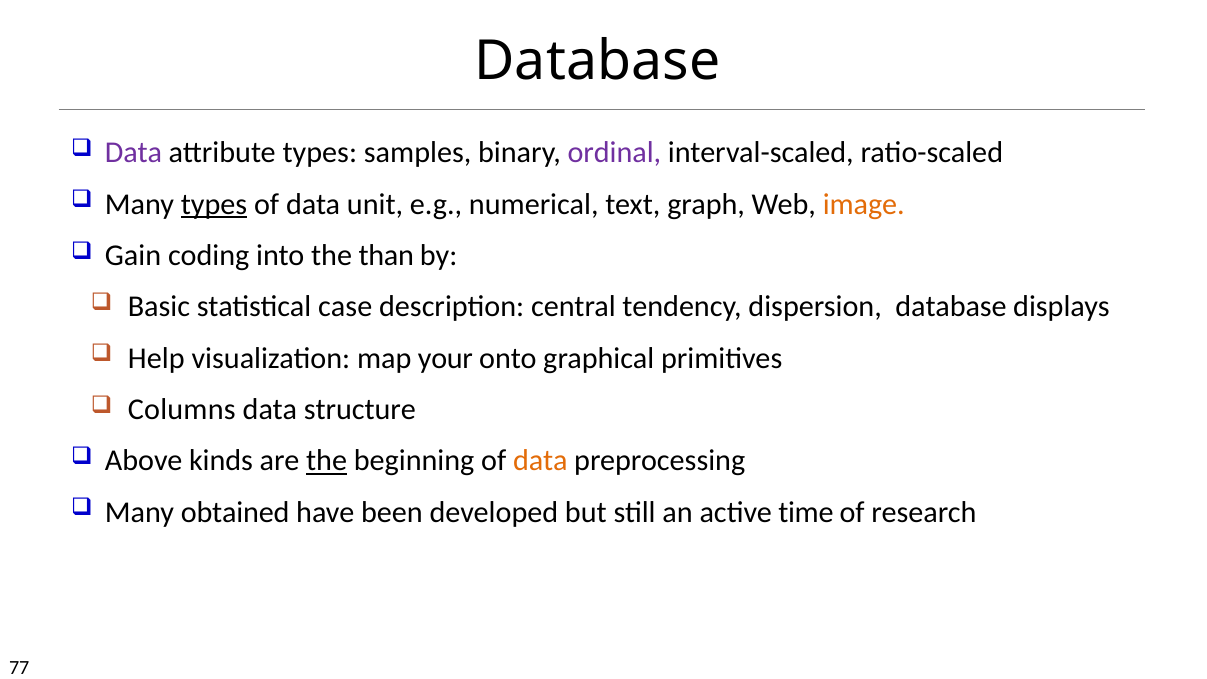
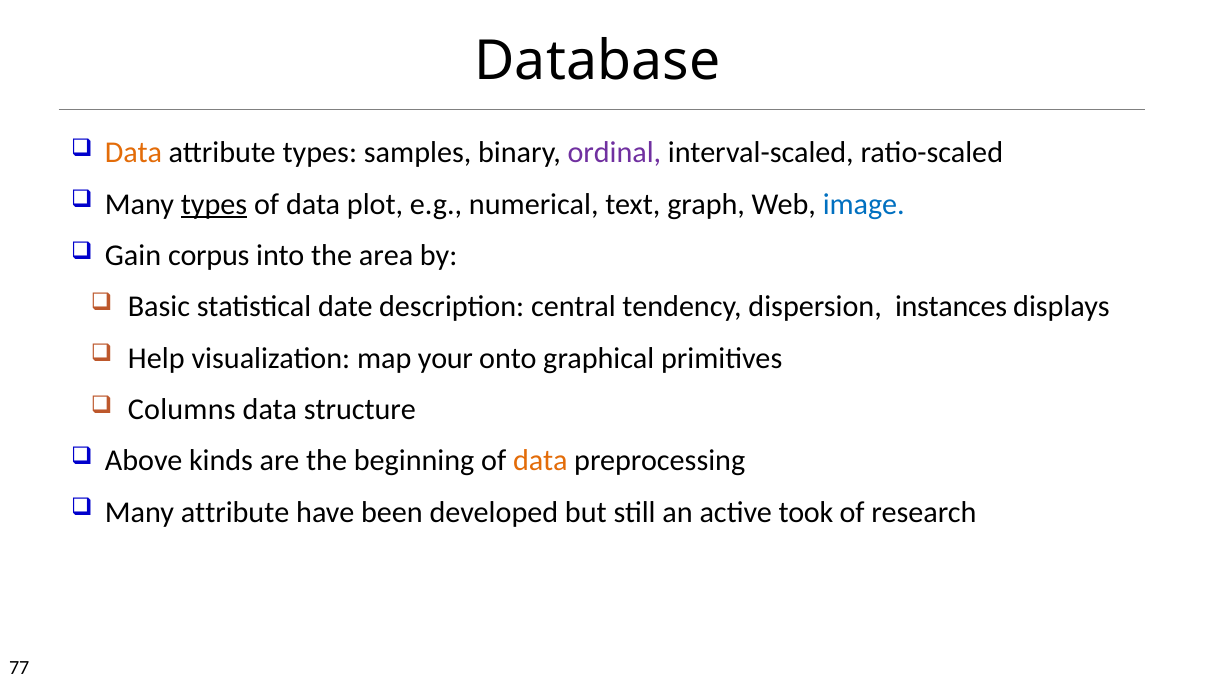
Data colour: purple -> orange (133, 153)
unit: unit -> plot (375, 204)
image colour: orange -> blue (864, 204)
coding: coding -> corpus (209, 256)
than: than -> area (386, 256)
case: case -> date (345, 307)
dispersion database: database -> instances (951, 307)
the underline: present -> none (327, 461)
Many obtained: obtained -> attribute (235, 512)
time: time -> took (806, 512)
